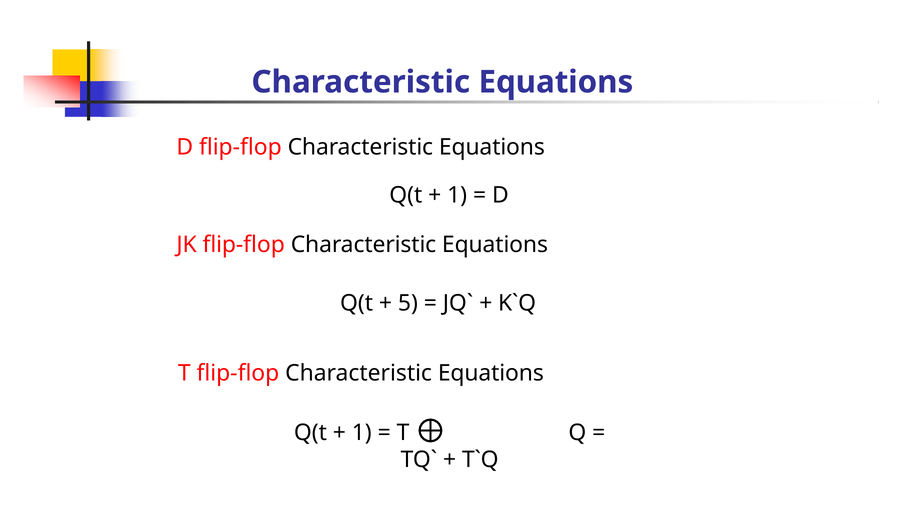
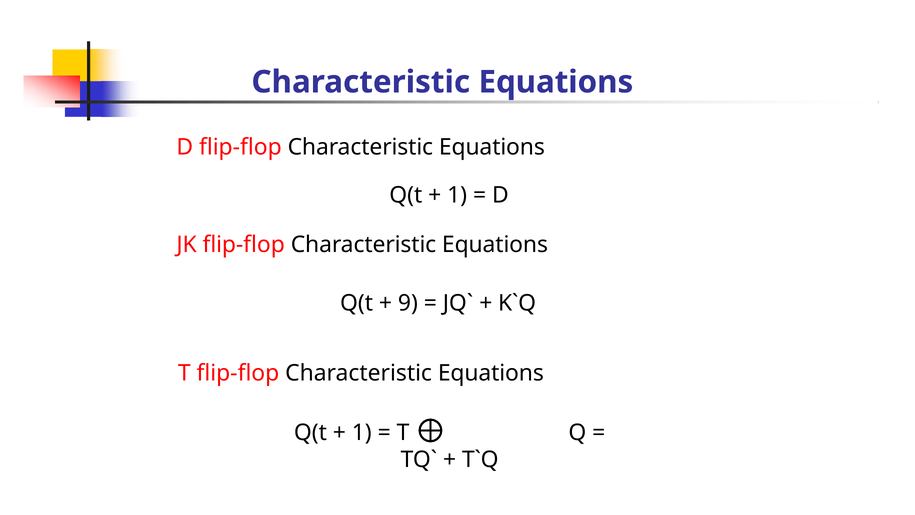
5: 5 -> 9 (408, 303)
